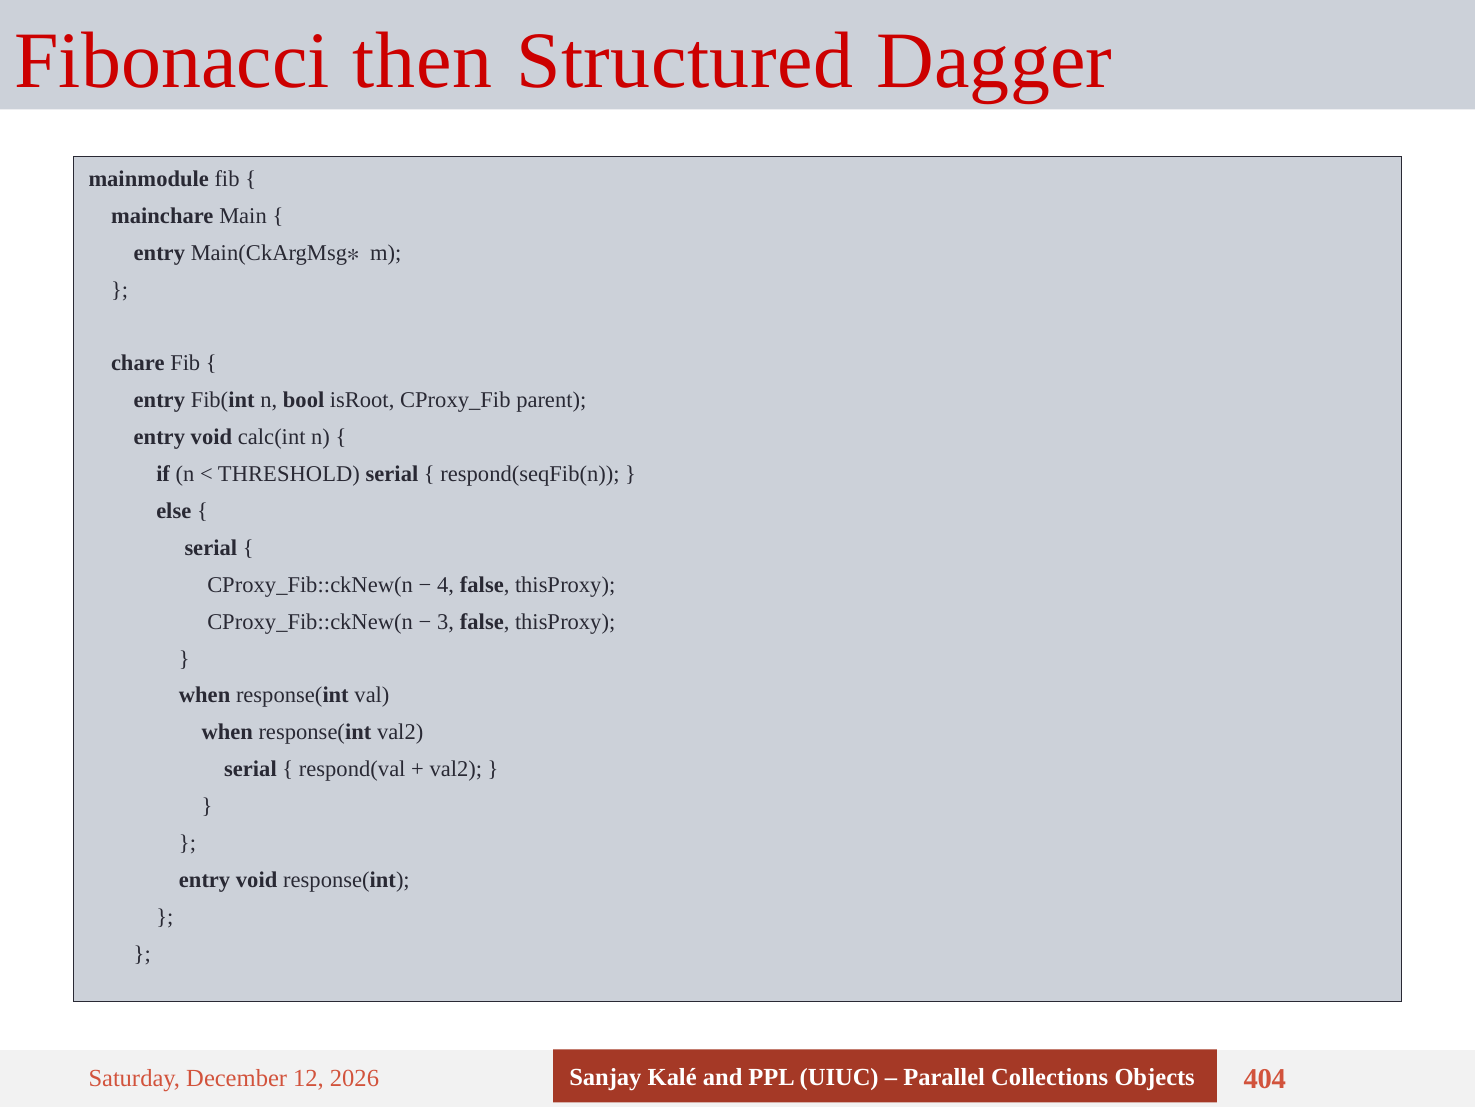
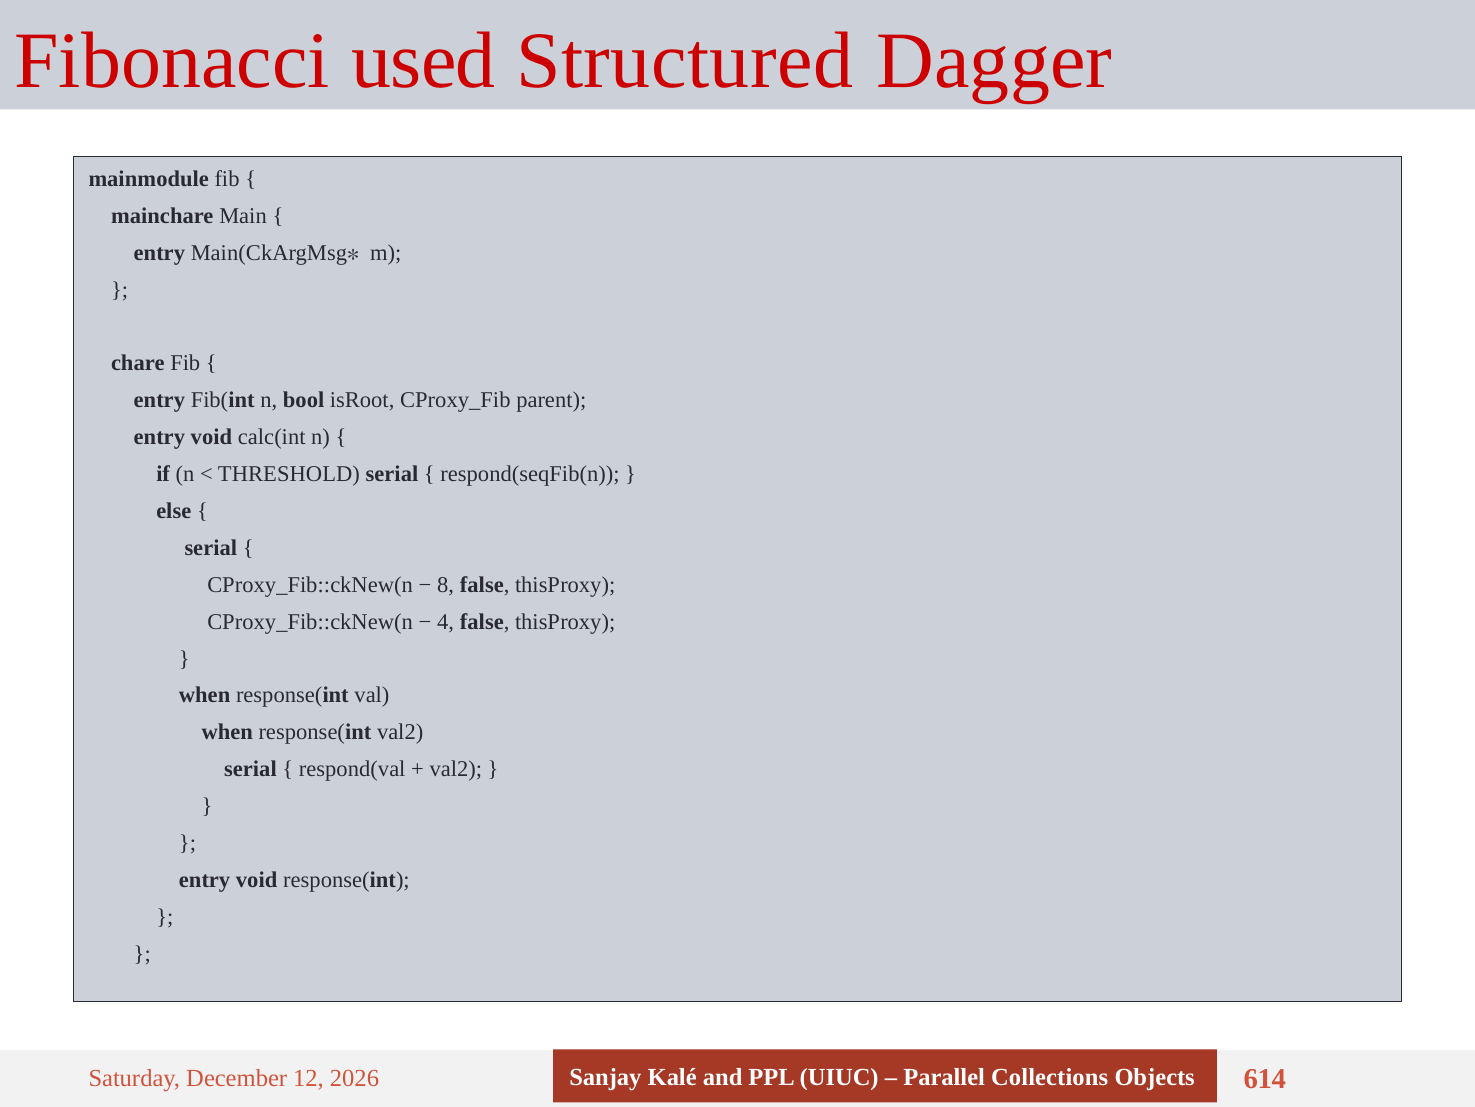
then: then -> used (424, 61)
4: 4 -> 8 (446, 584)
3: 3 -> 4 (446, 621)
404: 404 -> 614 (1265, 1078)
